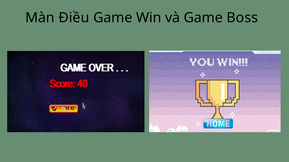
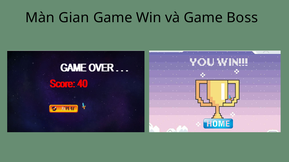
Điều: Điều -> Gian (74, 18)
